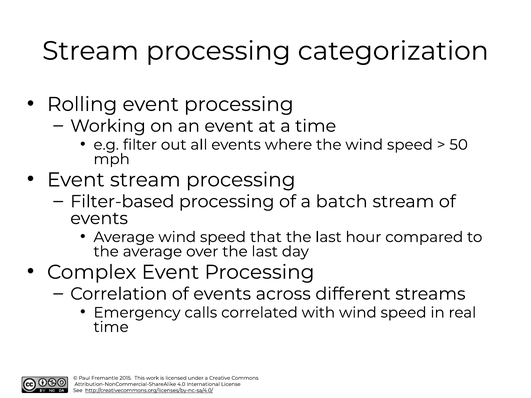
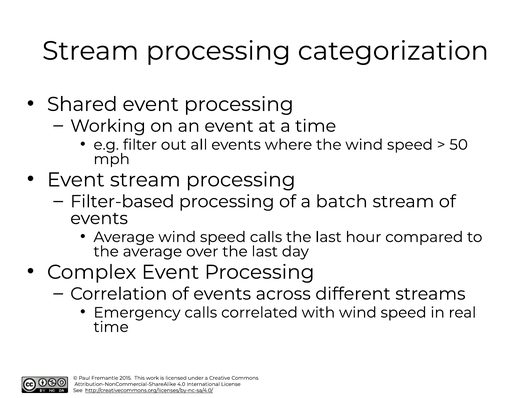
Rolling: Rolling -> Shared (82, 104)
speed that: that -> calls (266, 237)
